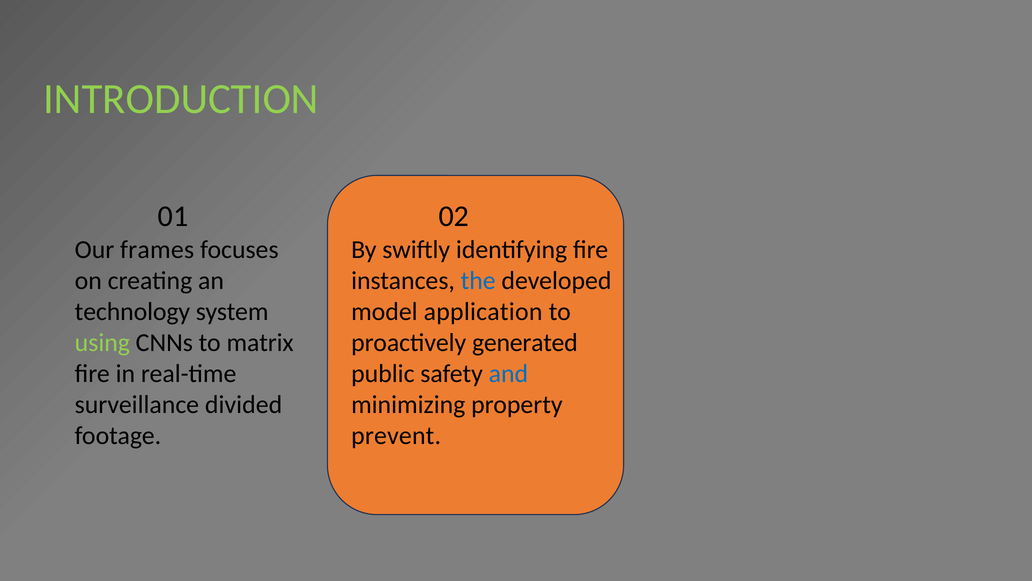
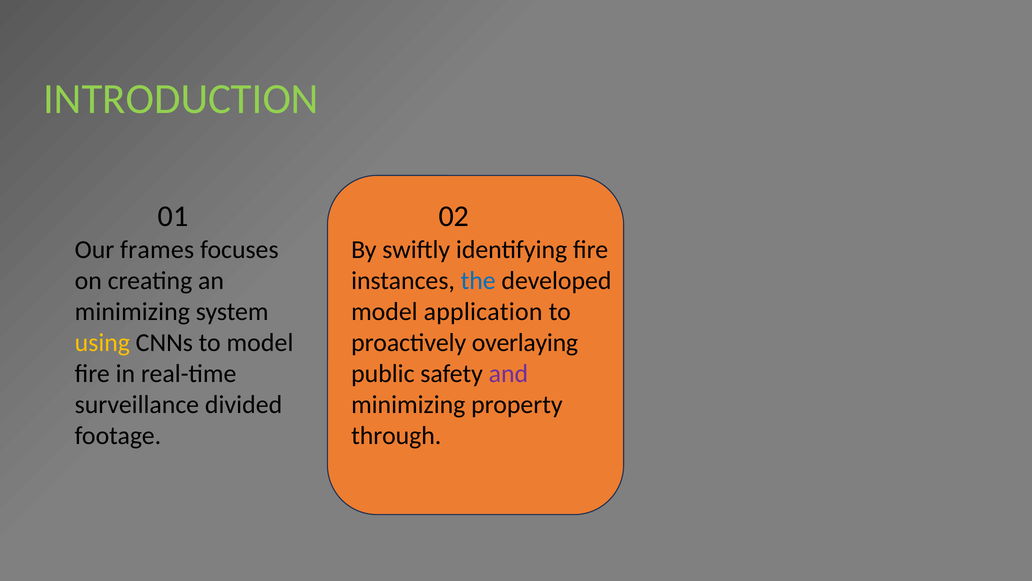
technology: technology -> minimizing (132, 312)
using colour: light green -> yellow (102, 342)
to matrix: matrix -> model (260, 342)
generated: generated -> overlaying (525, 342)
and colour: blue -> purple (508, 373)
prevent: prevent -> through (396, 435)
